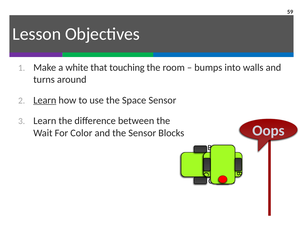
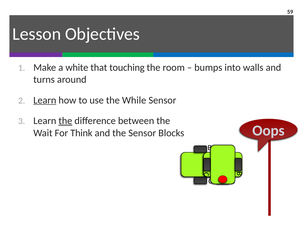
Space: Space -> While (134, 100)
the underline: none -> present (65, 120)
Color: Color -> Think (81, 133)
